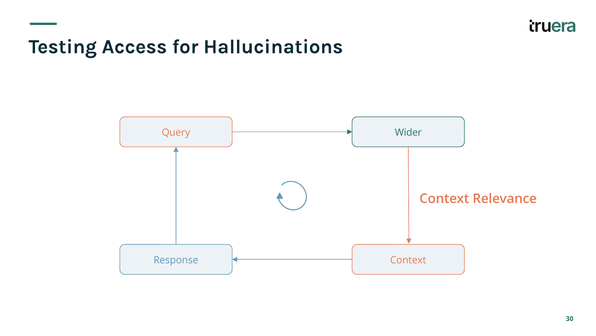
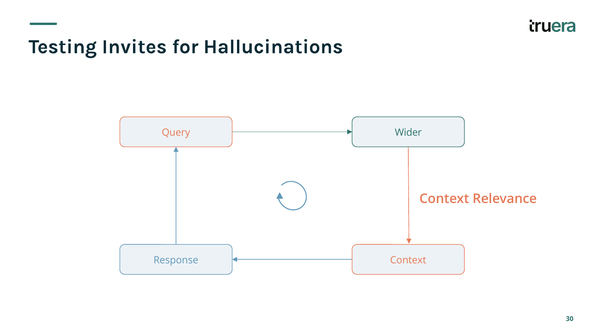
Access: Access -> Invites (134, 46)
